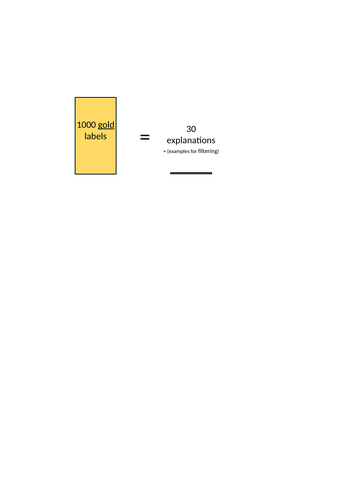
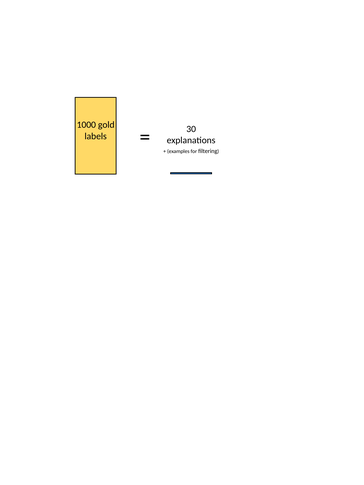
gold underline: present -> none (106, 125)
